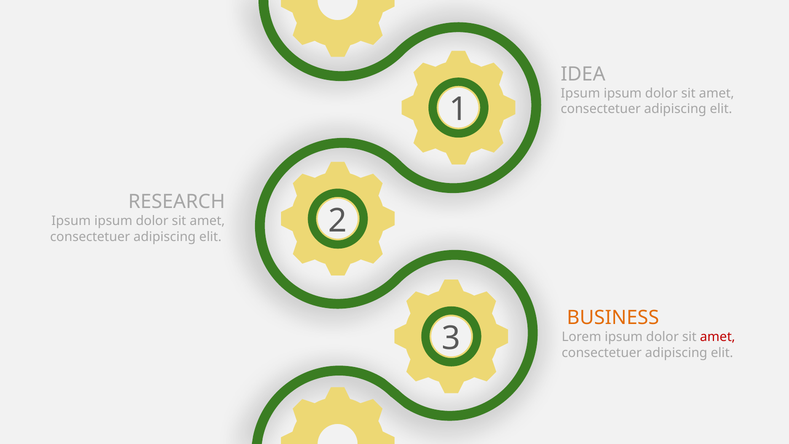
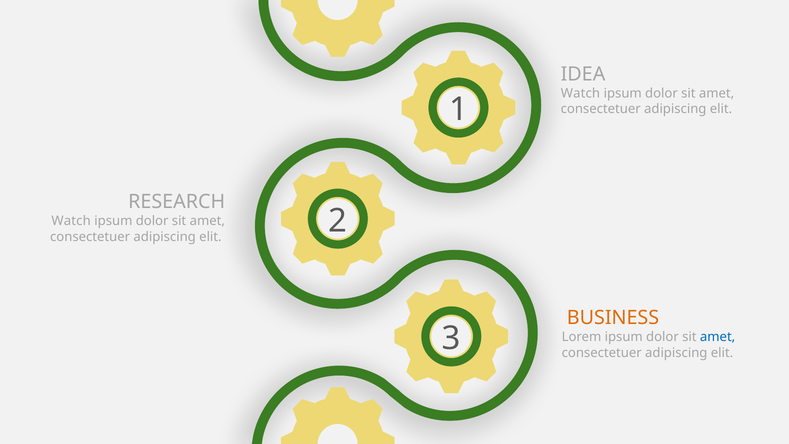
Ipsum: Ipsum -> Watch (580, 93)
Ipsum: Ipsum -> Watch (71, 221)
amet colour: red -> blue (718, 337)
